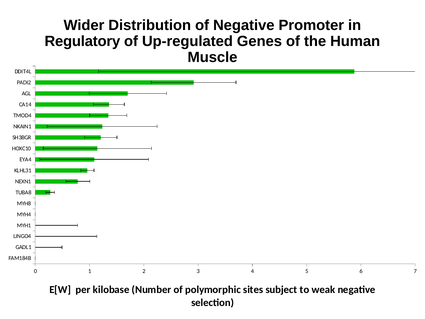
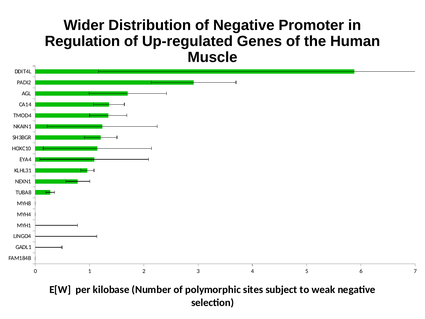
Regulatory: Regulatory -> Regulation (82, 41)
